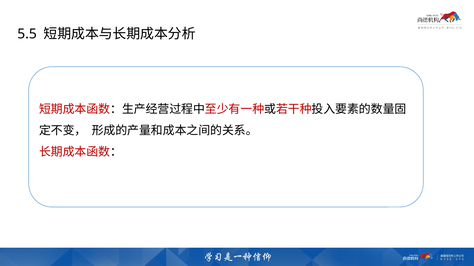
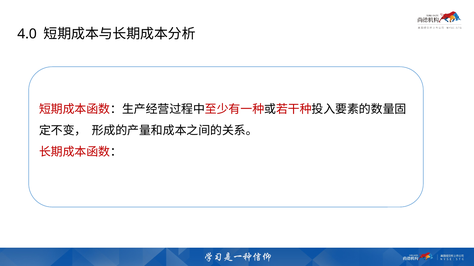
5.5: 5.5 -> 4.0 (27, 34)
